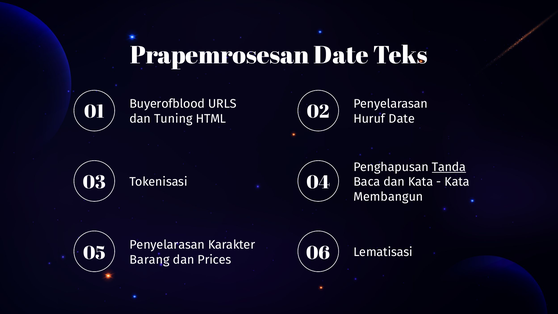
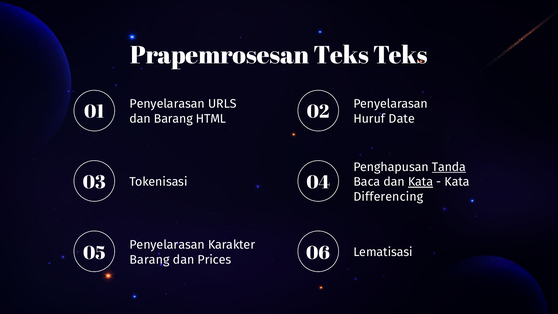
Prapemrosesan Date: Date -> Teks (341, 55)
Buyerofblood: Buyerofblood -> Penyelarasan (167, 104)
dan Tuning: Tuning -> Barang (173, 119)
Kata underline: none -> present (421, 182)
Membangun: Membangun -> Differencing (388, 197)
